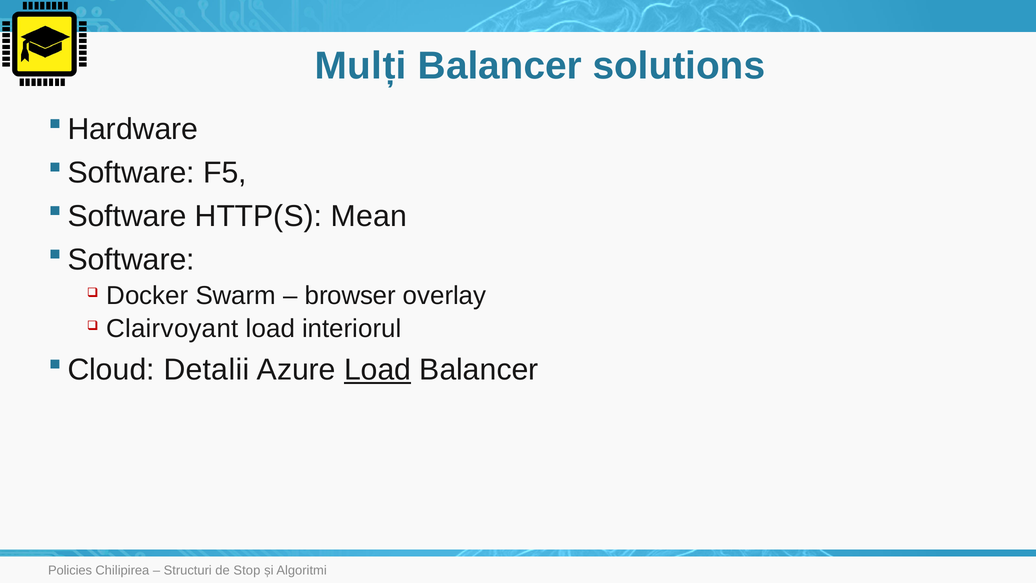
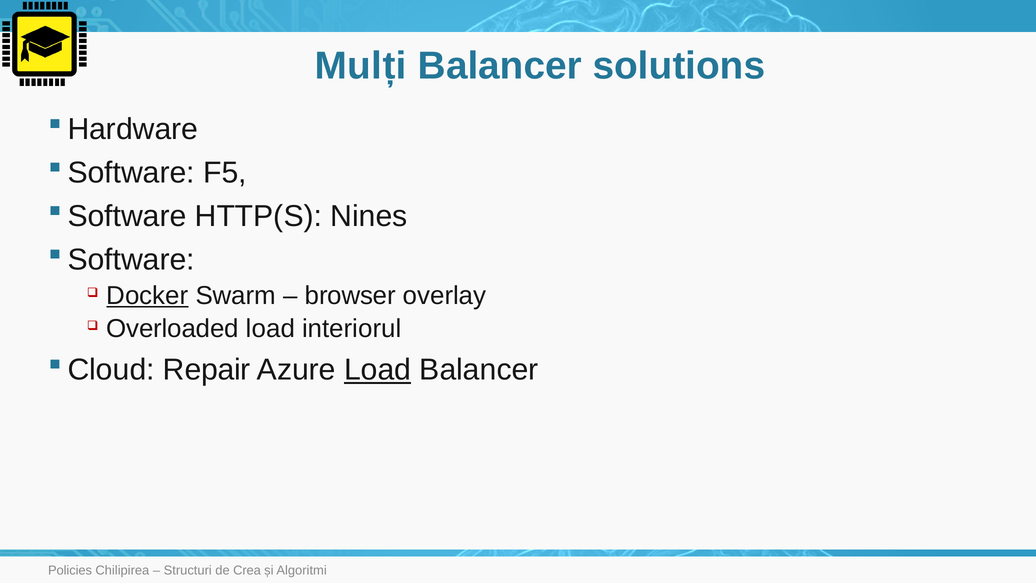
Mean: Mean -> Nines (369, 216)
Docker underline: none -> present (147, 295)
Clairvoyant: Clairvoyant -> Overloaded (173, 329)
Detalii: Detalii -> Repair (207, 370)
Stop: Stop -> Crea (247, 570)
